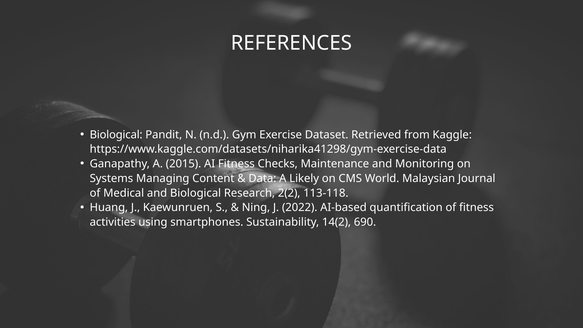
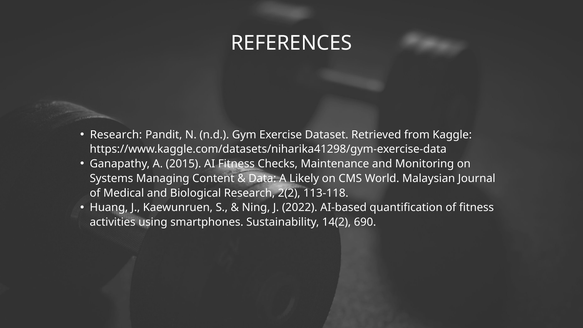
Biological: Biological -> Research (116, 135)
